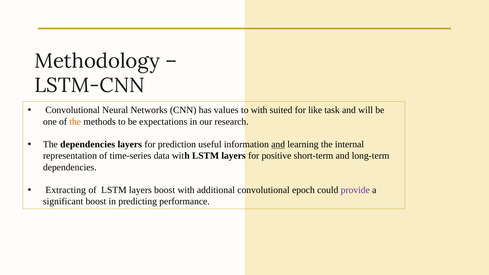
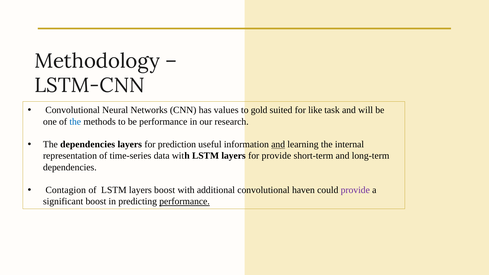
to with: with -> gold (259, 110)
the colour: orange -> blue (75, 122)
be expectations: expectations -> performance (163, 122)
for positive: positive -> provide (276, 156)
Extracting: Extracting -> Contagion (66, 190)
epoch: epoch -> haven (303, 190)
performance underline: none -> present (185, 202)
